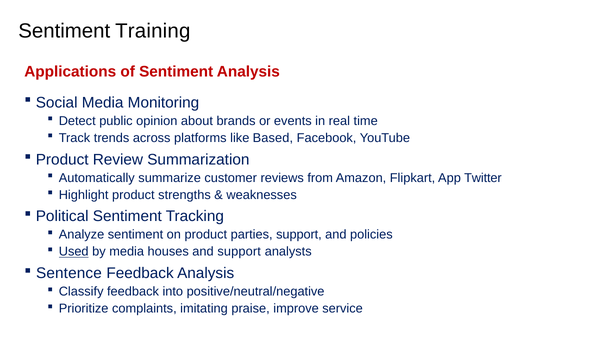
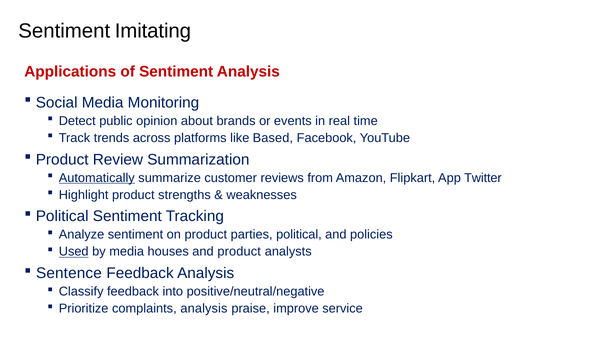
Training: Training -> Imitating (153, 31)
Automatically underline: none -> present (97, 178)
parties support: support -> political (299, 235)
and support: support -> product (239, 252)
complaints imitating: imitating -> analysis (204, 309)
